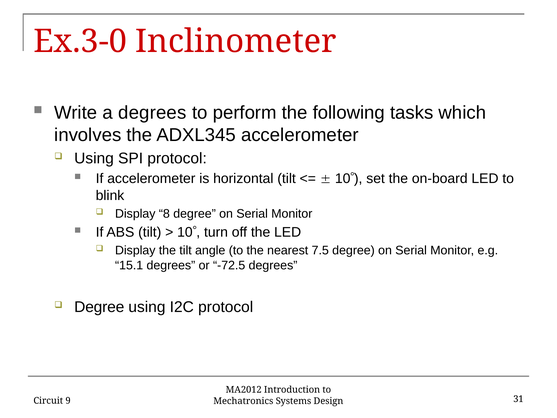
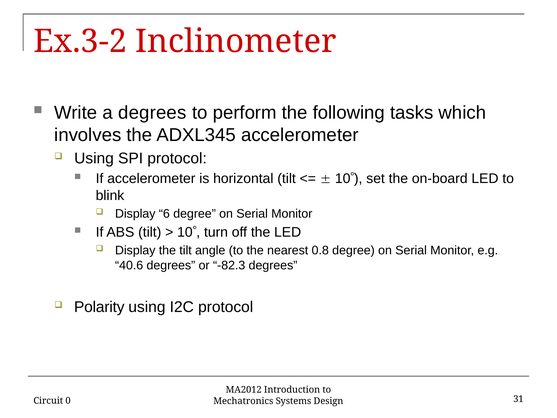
Ex.3-0: Ex.3-0 -> Ex.3-2 (80, 41)
8: 8 -> 6 (164, 213)
7.5: 7.5 -> 0.8 (320, 250)
15.1: 15.1 -> 40.6 (129, 265)
-72.5: -72.5 -> -82.3 (229, 265)
Degree: Degree -> Polarity (99, 307)
9: 9 -> 0 (68, 400)
